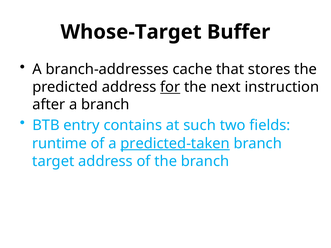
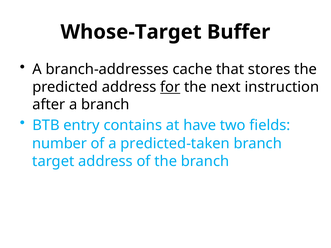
such: such -> have (200, 125)
runtime: runtime -> number (60, 144)
predicted-taken underline: present -> none (175, 144)
